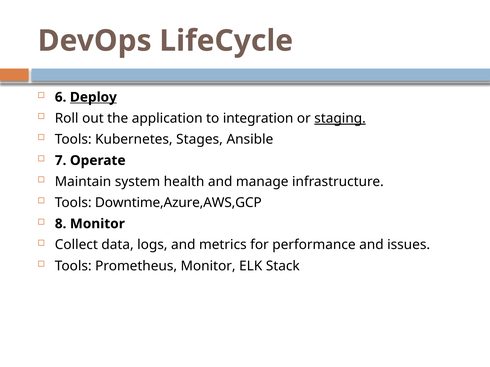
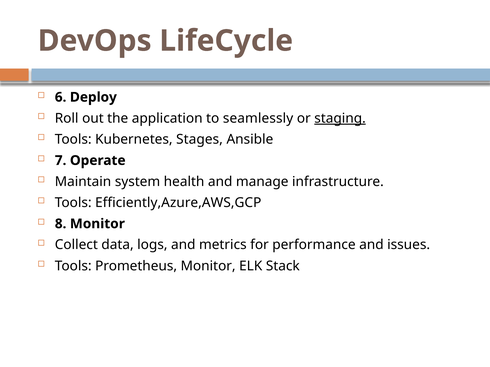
Deploy underline: present -> none (93, 97)
integration: integration -> seamlessly (258, 118)
Downtime,Azure,AWS,GCP: Downtime,Azure,AWS,GCP -> Efficiently,Azure,AWS,GCP (178, 203)
